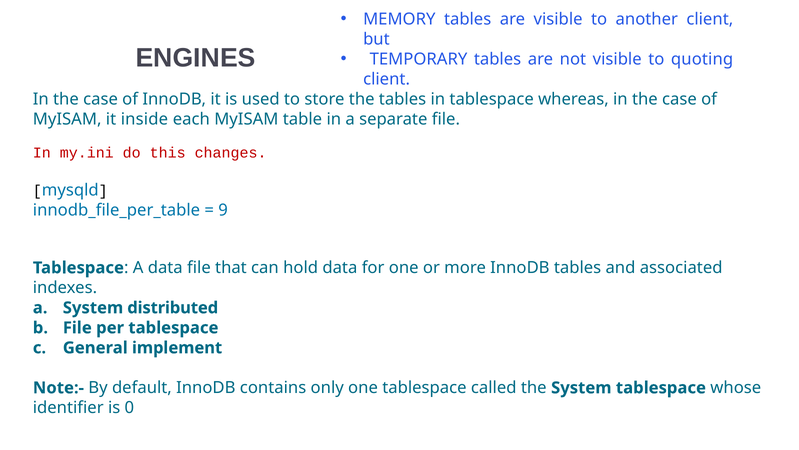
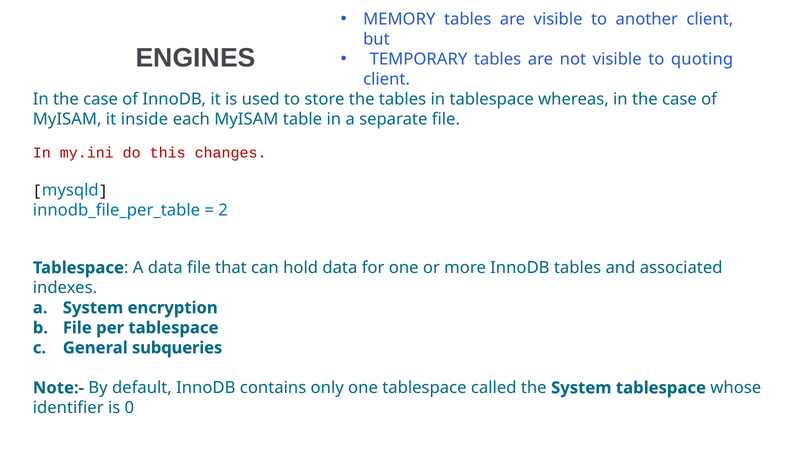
9: 9 -> 2 (223, 210)
distributed: distributed -> encryption (173, 307)
implement: implement -> subqueries (177, 347)
